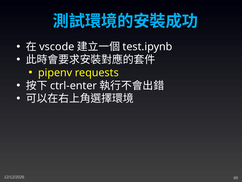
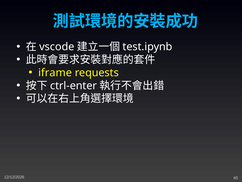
pipenv: pipenv -> iframe (55, 73)
